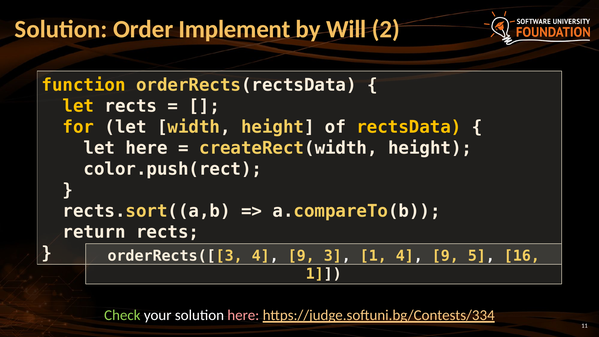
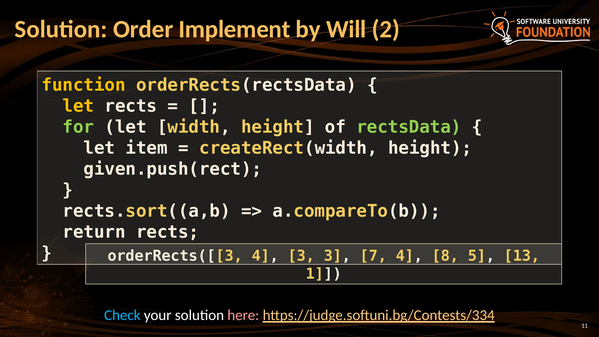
for colour: yellow -> light green (78, 127)
rectsData colour: yellow -> light green (409, 127)
let here: here -> item (147, 148)
color.push(rect: color.push(rect -> given.push(rect (173, 169)
orderRects([[3 4 9: 9 -> 3 (301, 256)
3 1: 1 -> 7 (373, 256)
9: 9 -> 8 (445, 256)
16: 16 -> 13 (522, 256)
Check colour: light green -> light blue (122, 315)
